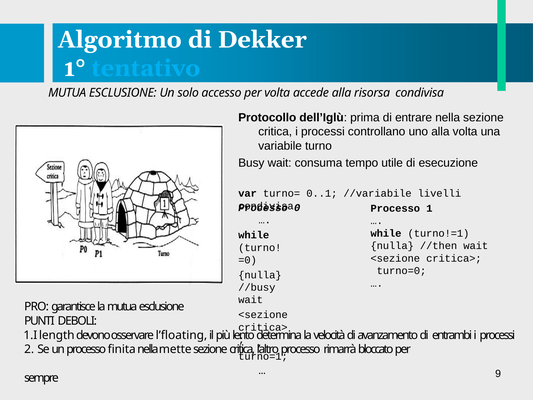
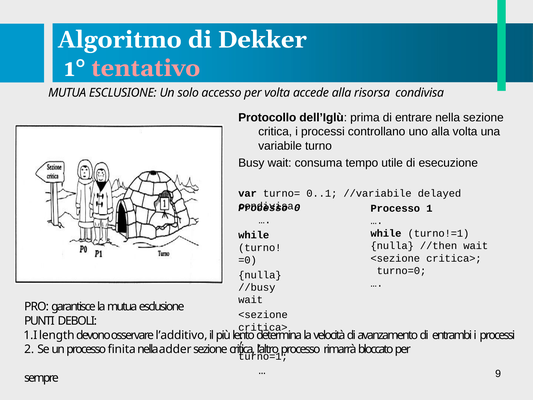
tentativo colour: light blue -> pink (146, 68)
livelli: livelli -> delayed (439, 193)
l’floating: l’floating -> l’additivo (182, 335)
mette: mette -> adder (175, 349)
